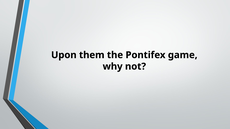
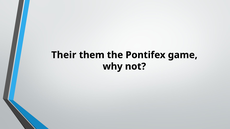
Upon: Upon -> Their (64, 55)
